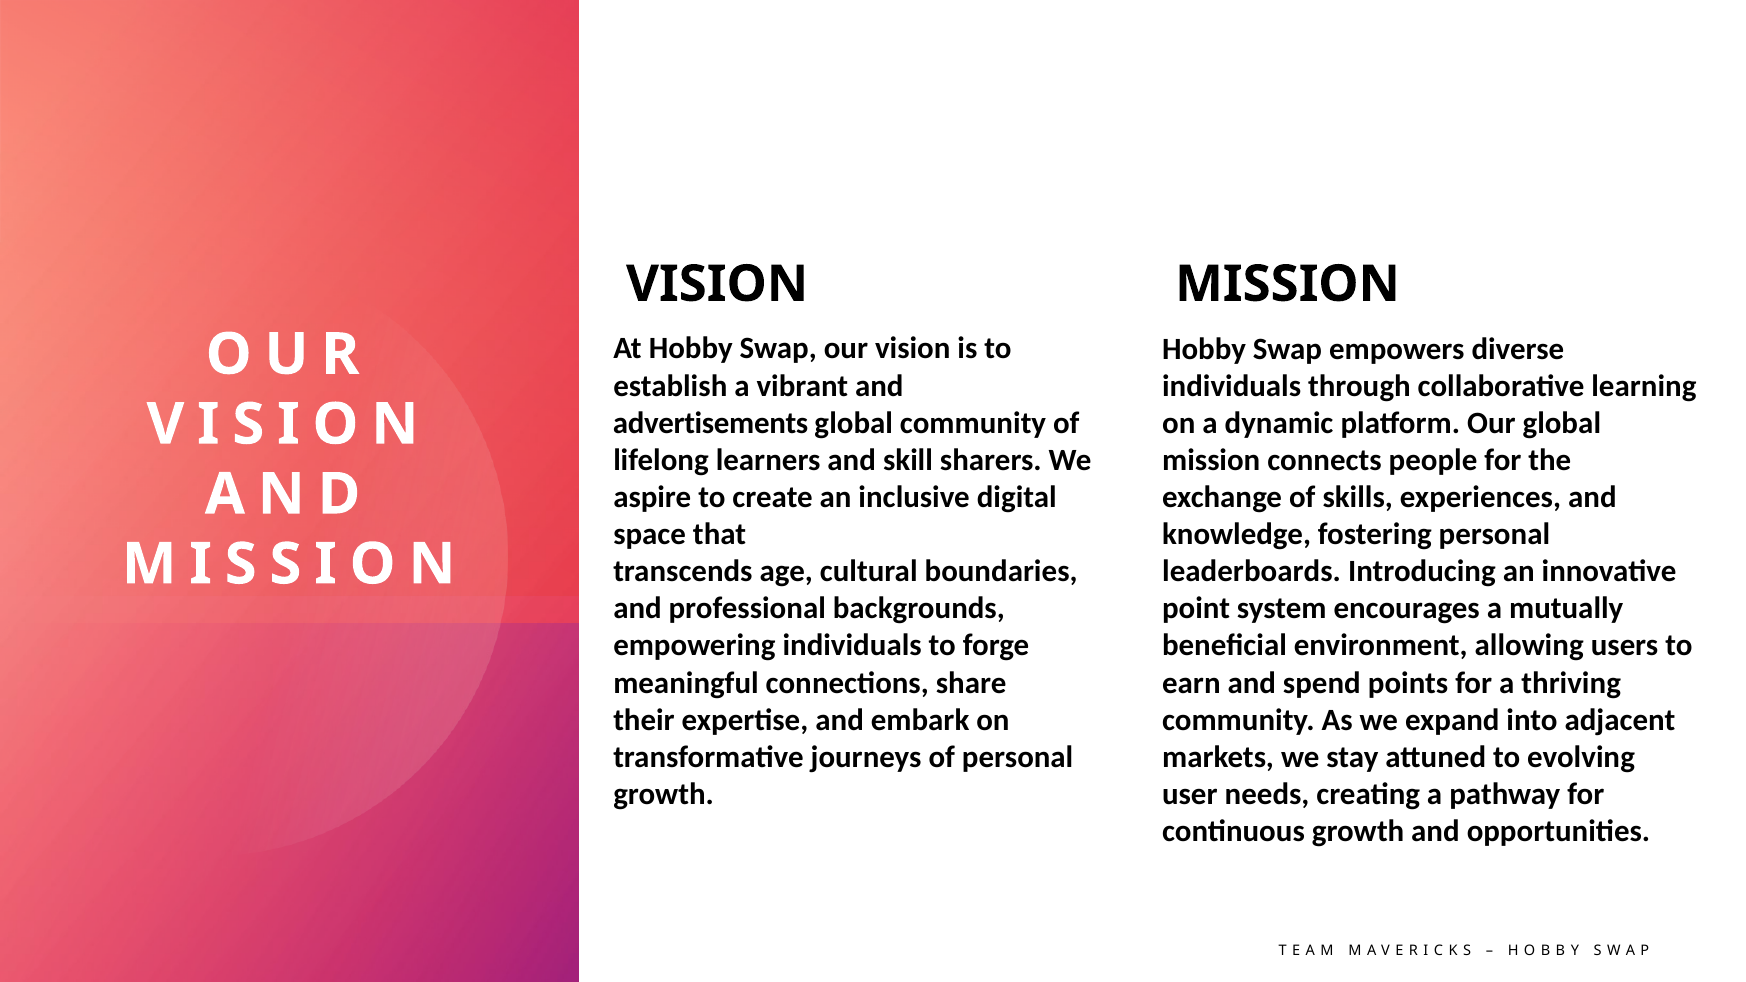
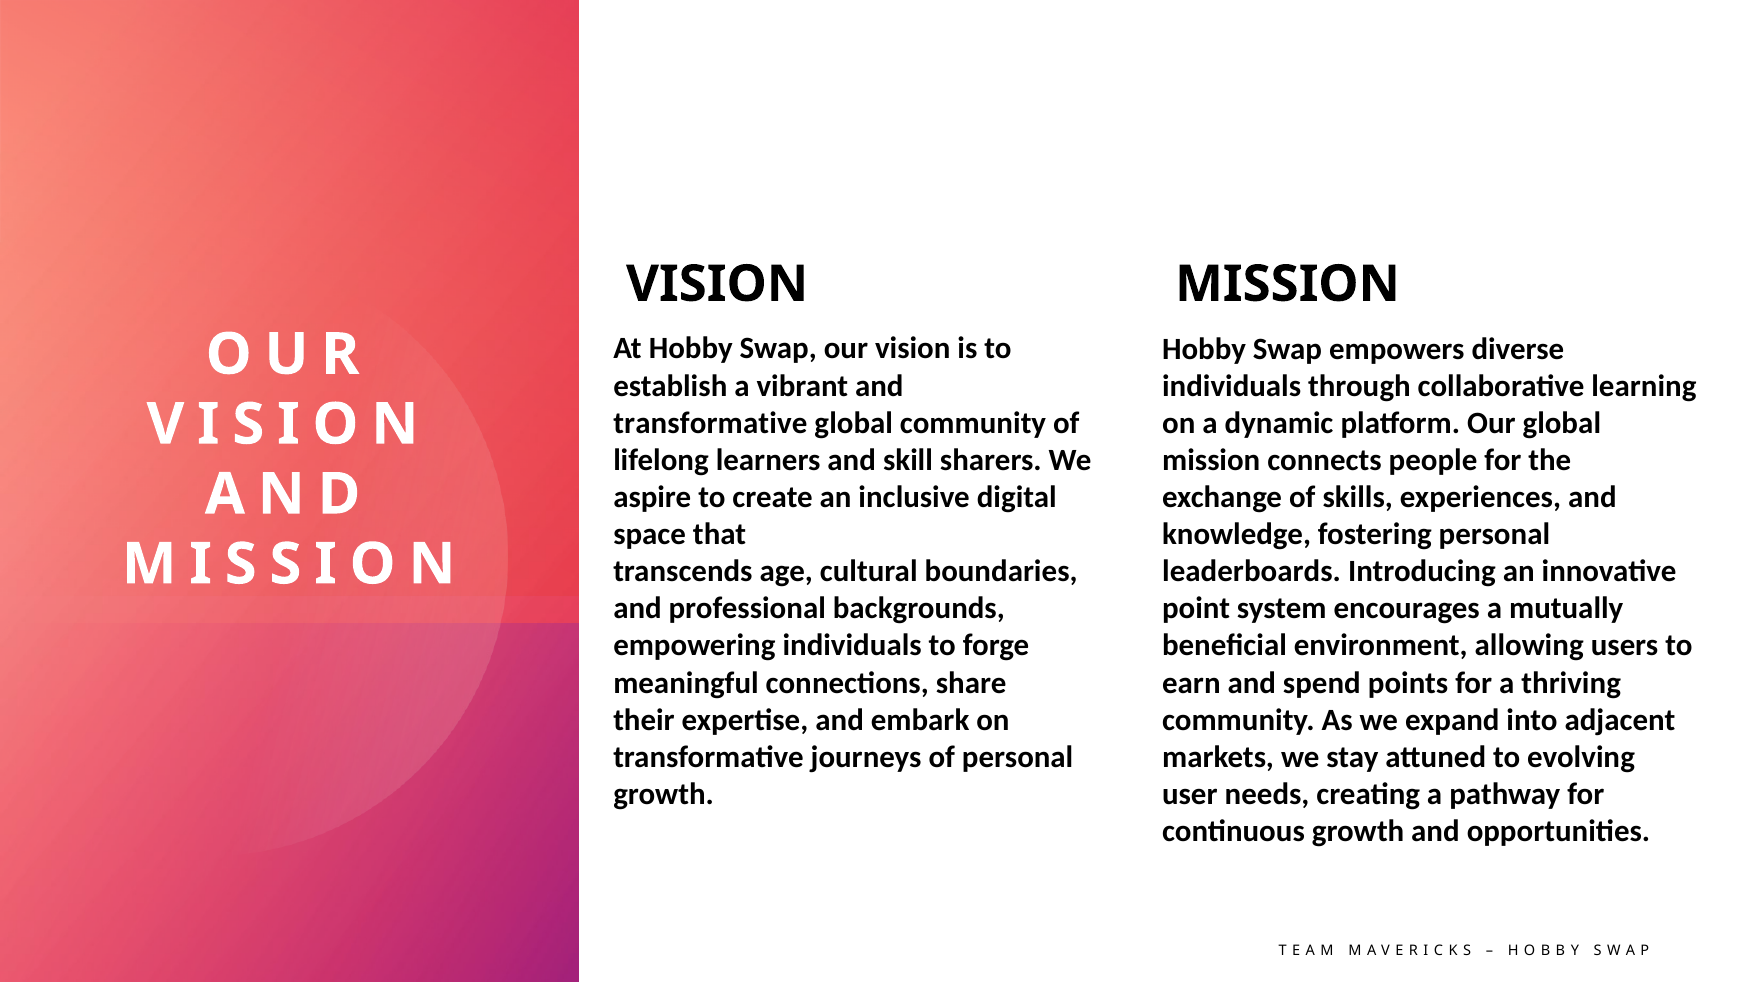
advertisements: advertisements -> transformative (710, 423)
